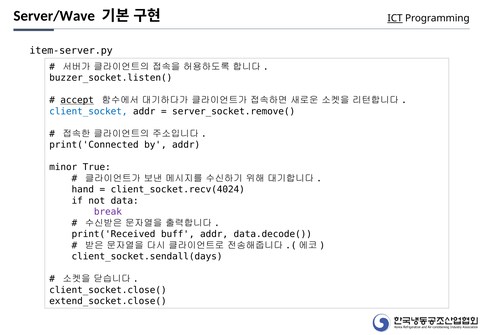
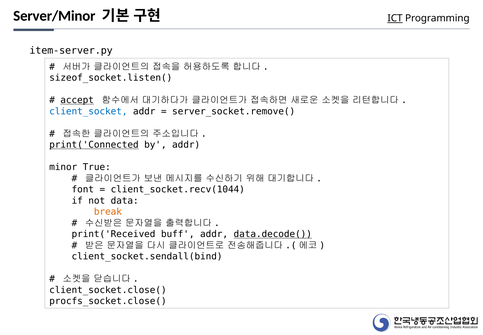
Server/Wave: Server/Wave -> Server/Minor (54, 16)
buzzer_socket.listen(: buzzer_socket.listen( -> sizeof_socket.listen( (111, 78)
print('Connected underline: none -> present (94, 145)
hand: hand -> font (83, 189)
client_socket.recv(4024: client_socket.recv(4024 -> client_socket.recv(1044 (178, 189)
break colour: purple -> orange (108, 211)
data.decode( underline: none -> present (273, 234)
client_socket.sendall(days: client_socket.sendall(days -> client_socket.sendall(bind (147, 256)
extend_socket.close(: extend_socket.close( -> procfs_socket.close( (108, 301)
